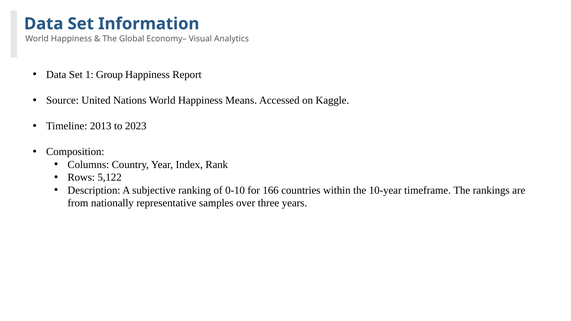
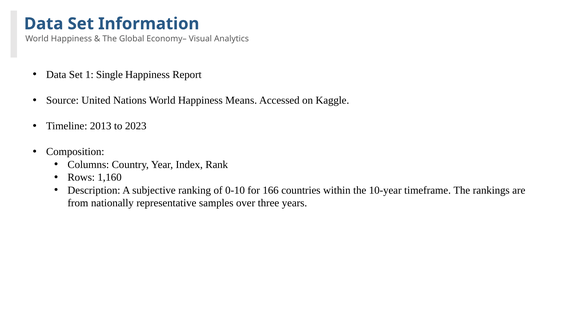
Group: Group -> Single (109, 75)
5,122: 5,122 -> 1,160 (110, 178)
